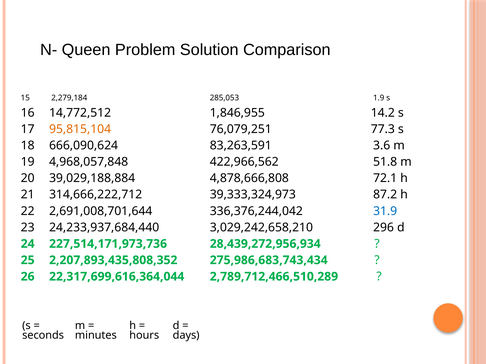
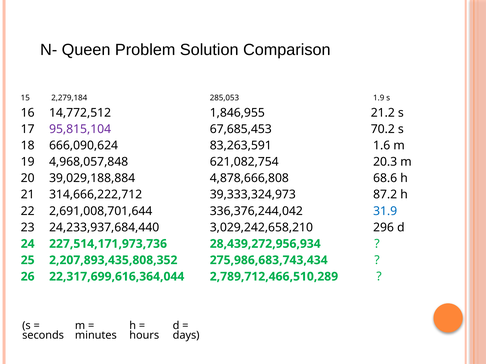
14.2: 14.2 -> 21.2 (383, 113)
95,815,104 colour: orange -> purple (80, 129)
76,079,251: 76,079,251 -> 67,685,453 (241, 129)
77.3: 77.3 -> 70.2 (383, 129)
3.6: 3.6 -> 1.6 (382, 146)
422,966,562: 422,966,562 -> 621,082,754 (244, 162)
51.8: 51.8 -> 20.3 (385, 162)
72.1: 72.1 -> 68.6 (385, 179)
